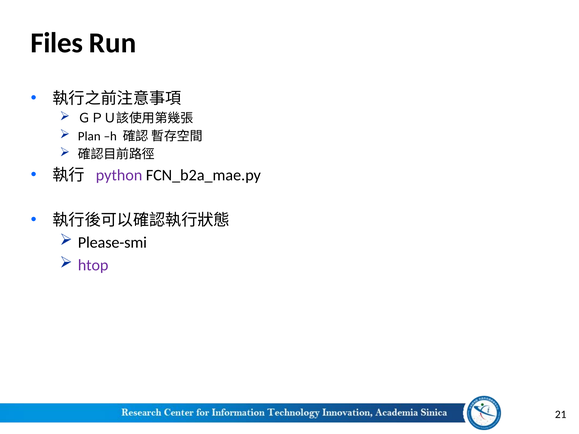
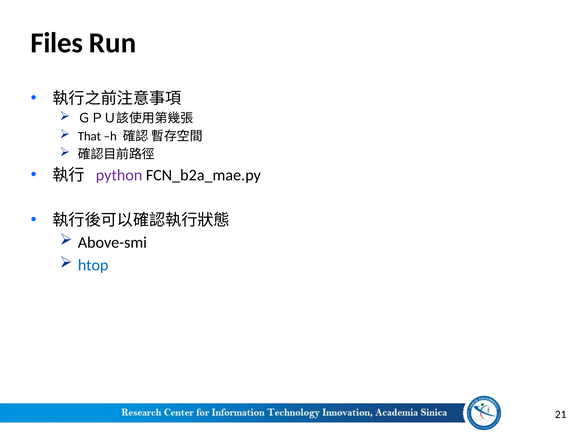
Plan: Plan -> That (89, 136)
Please-smi: Please-smi -> Above-smi (112, 243)
htop colour: purple -> blue (93, 265)
